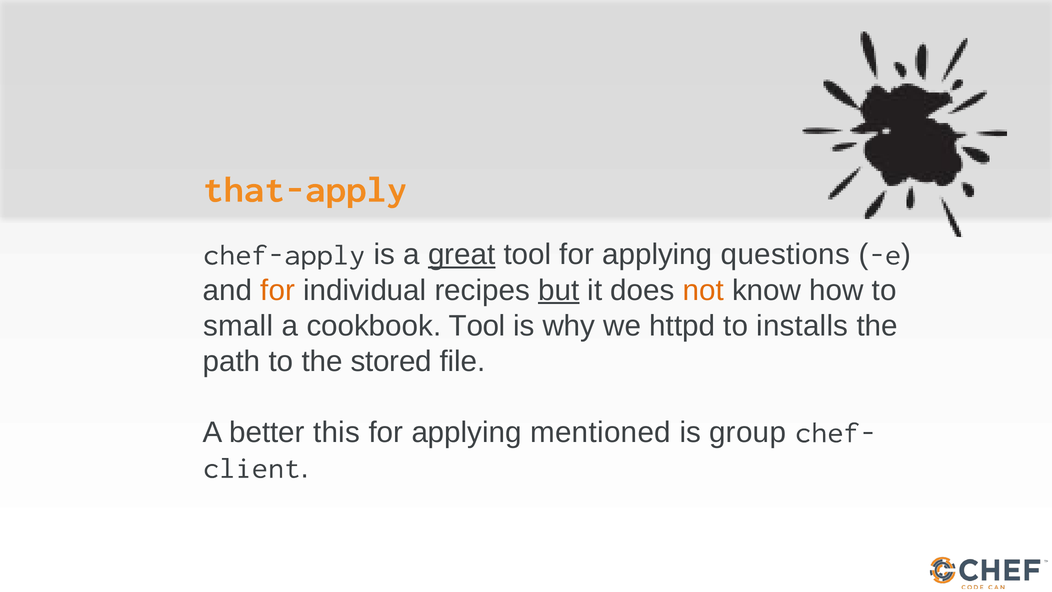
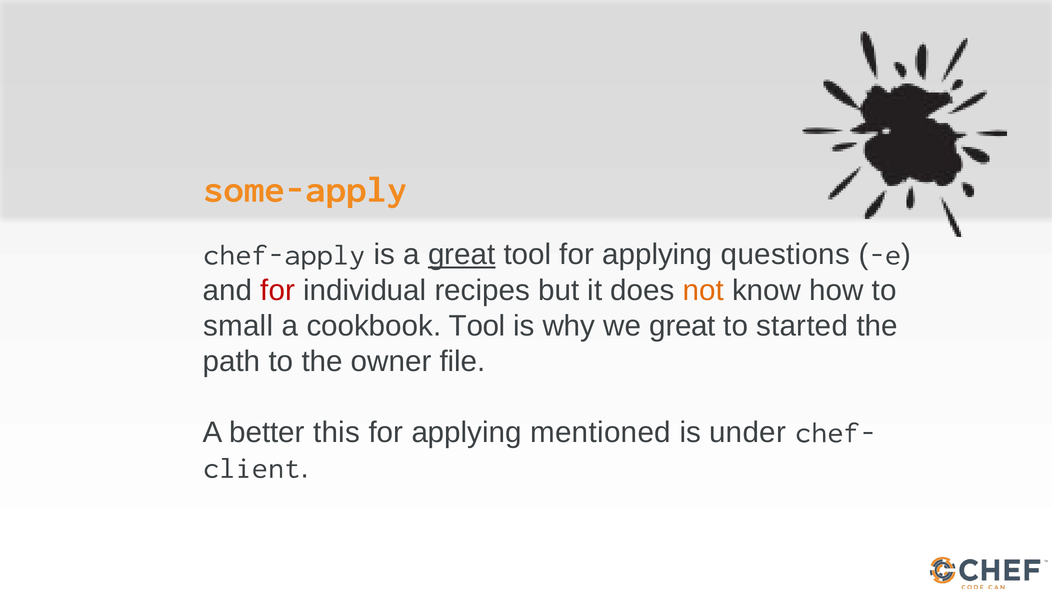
that-apply: that-apply -> some-apply (305, 189)
for colour: orange -> red (278, 290)
but underline: present -> none (559, 290)
we httpd: httpd -> great (682, 326)
installs: installs -> started (802, 326)
stored: stored -> owner (391, 361)
group: group -> under (748, 432)
